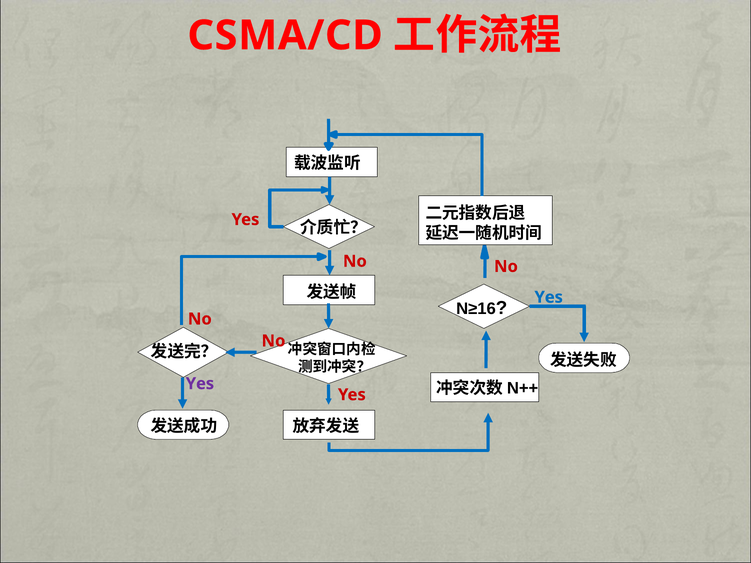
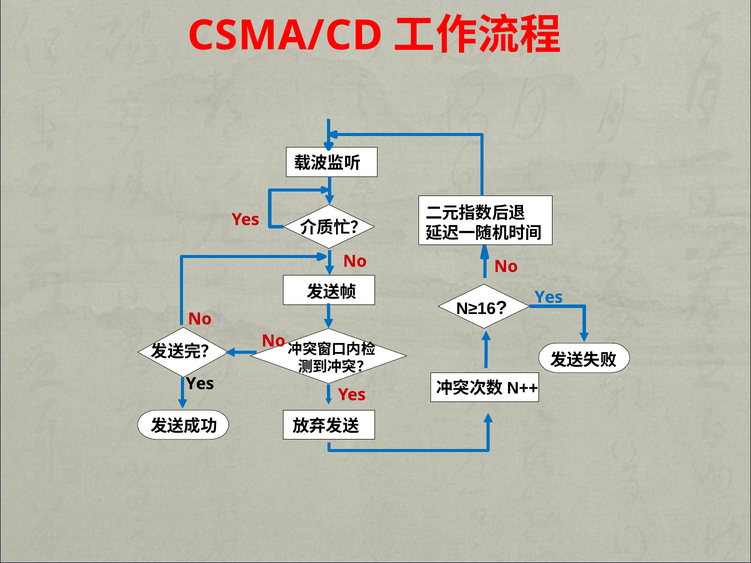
Yes colour: purple -> black (200, 384)
